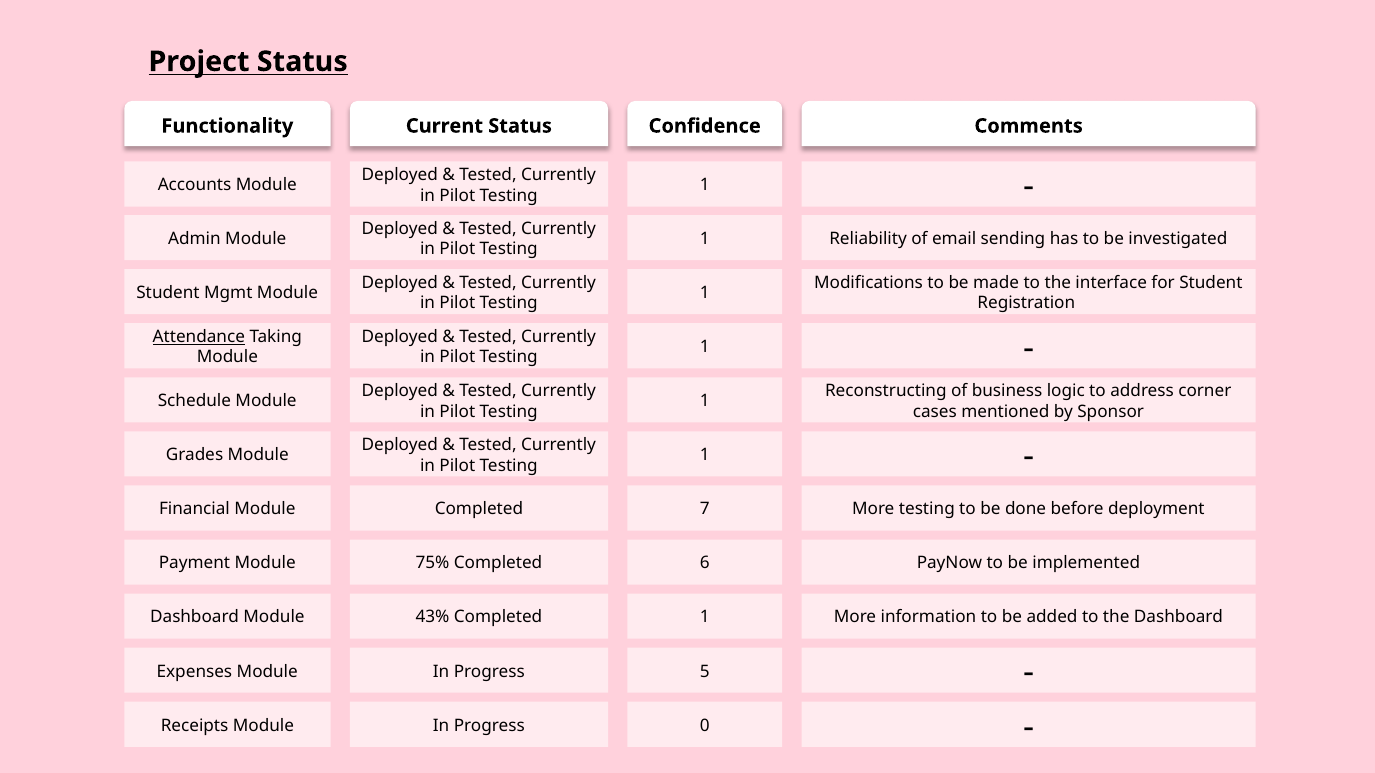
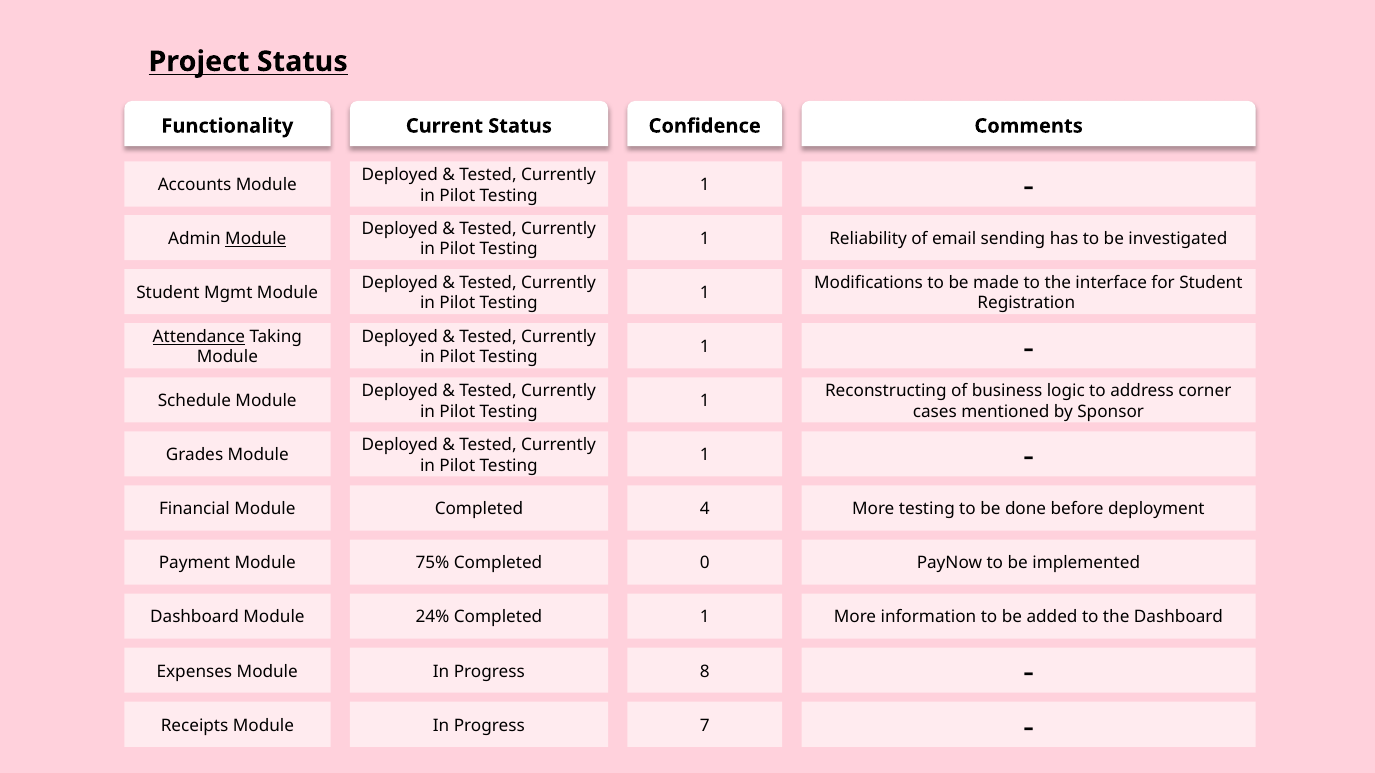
Module underline: none -> present (256, 239)
7: 7 -> 4 (705, 509)
6: 6 -> 0 (705, 564)
43%: 43% -> 24% (433, 618)
5: 5 -> 8 (705, 672)
0: 0 -> 7 (705, 726)
